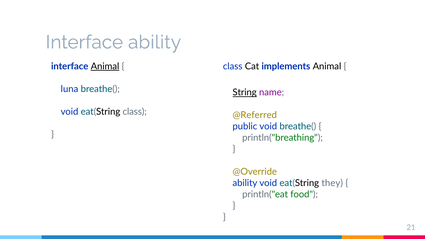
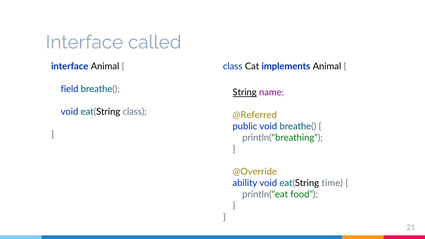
Interface ability: ability -> called (155, 42)
Animal underline: present -> none (105, 66)
luna: luna -> field (70, 89)
they: they -> time (332, 183)
